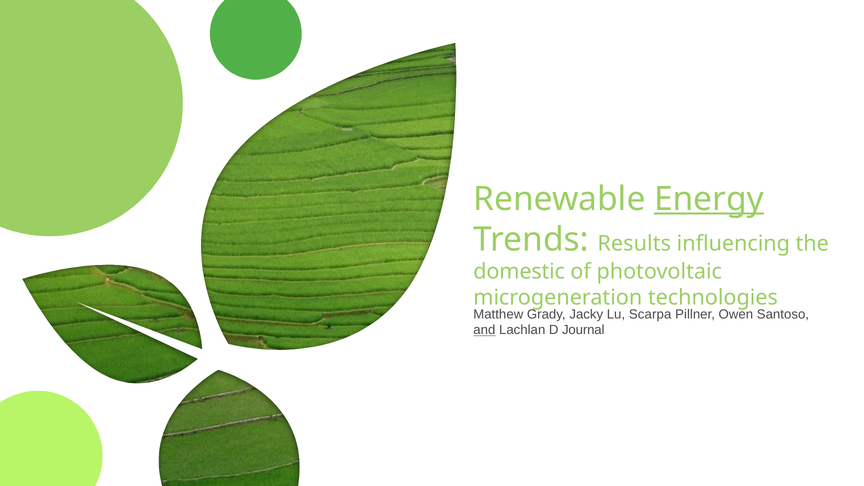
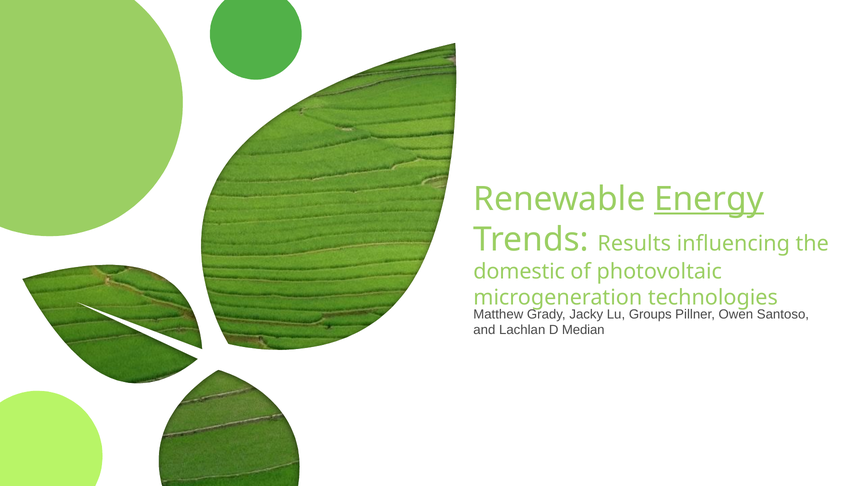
Scarpa: Scarpa -> Groups (650, 314)
and underline: present -> none (484, 330)
Journal: Journal -> Median (583, 330)
